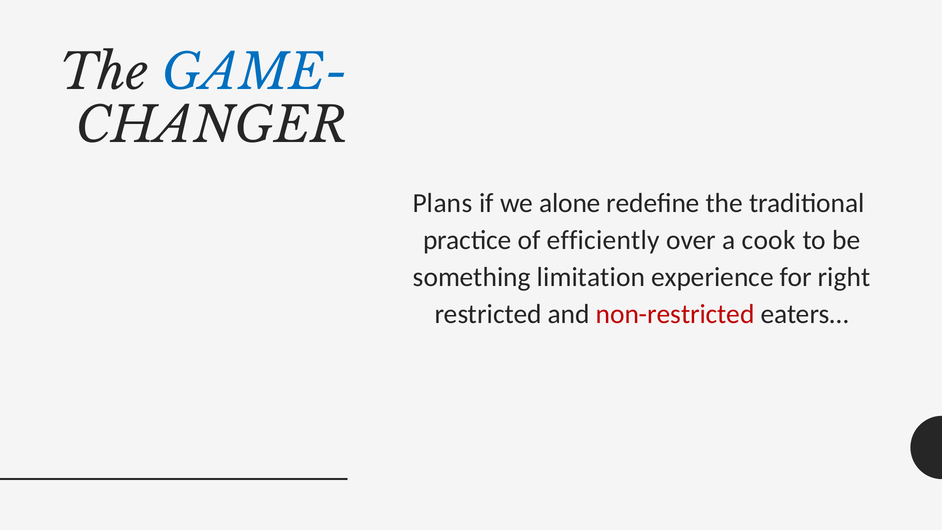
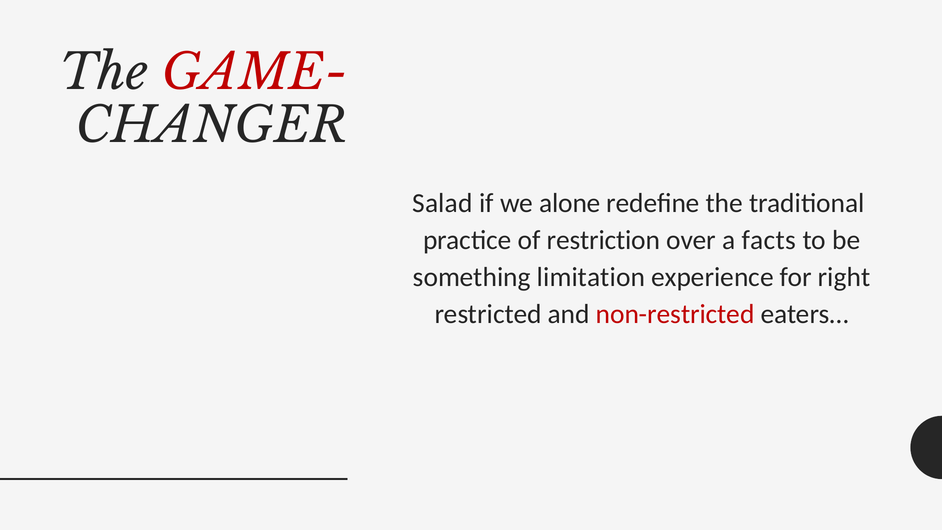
GAME- colour: blue -> red (255, 73)
Plans: Plans -> Salad (442, 203)
efficiently: efficiently -> restriction (604, 240)
cook: cook -> facts (769, 240)
